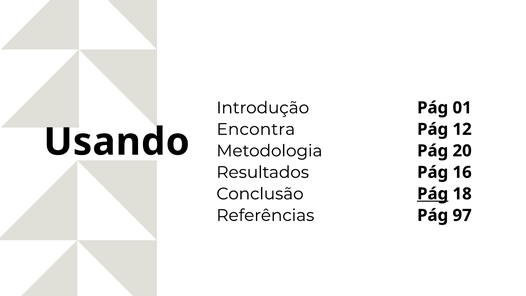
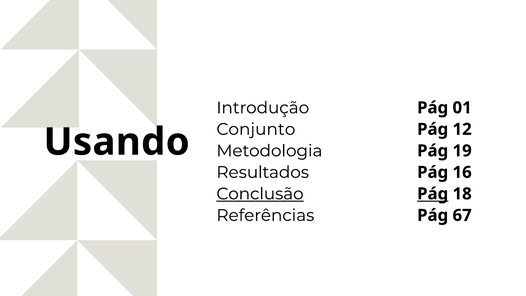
Encontra: Encontra -> Conjunto (256, 129)
20: 20 -> 19 (462, 151)
Conclusão underline: none -> present (260, 194)
97: 97 -> 67 (462, 215)
